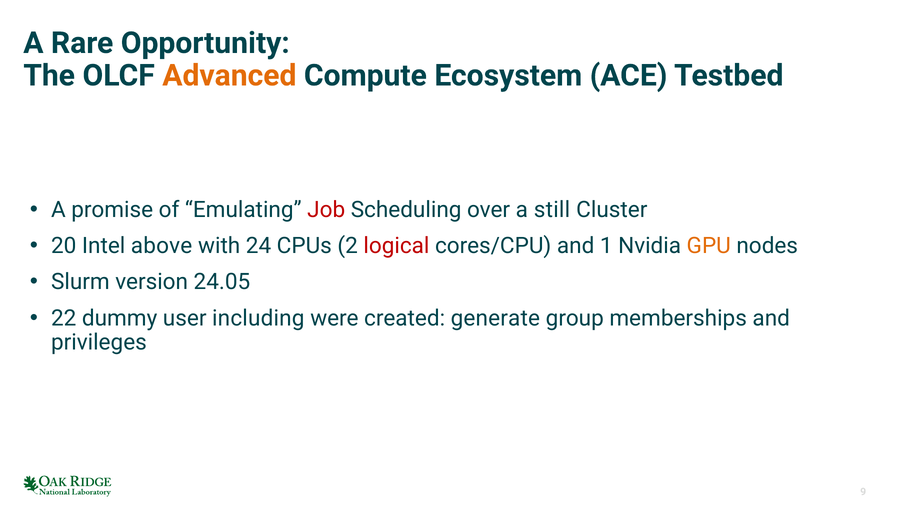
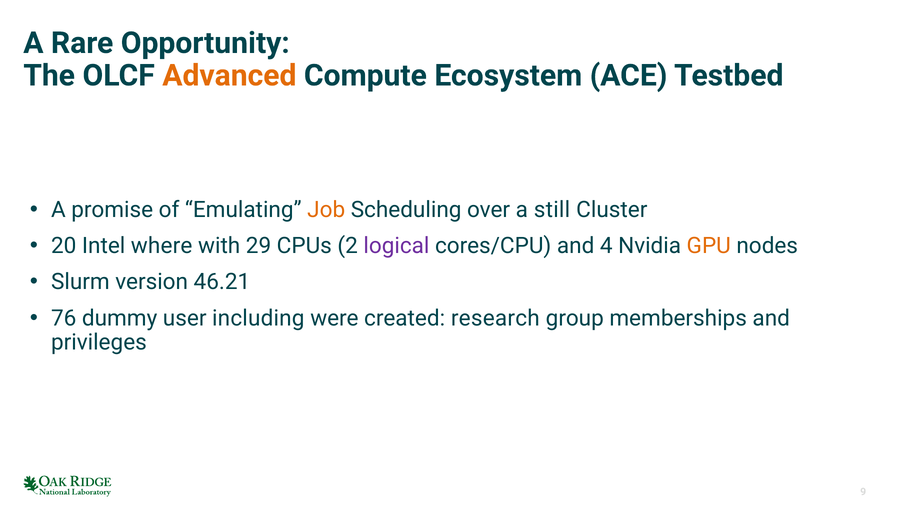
Job colour: red -> orange (326, 210)
above: above -> where (162, 246)
24: 24 -> 29 (259, 246)
logical colour: red -> purple (396, 246)
1: 1 -> 4 (606, 246)
24.05: 24.05 -> 46.21 (222, 282)
22: 22 -> 76 (64, 318)
generate: generate -> research (495, 318)
